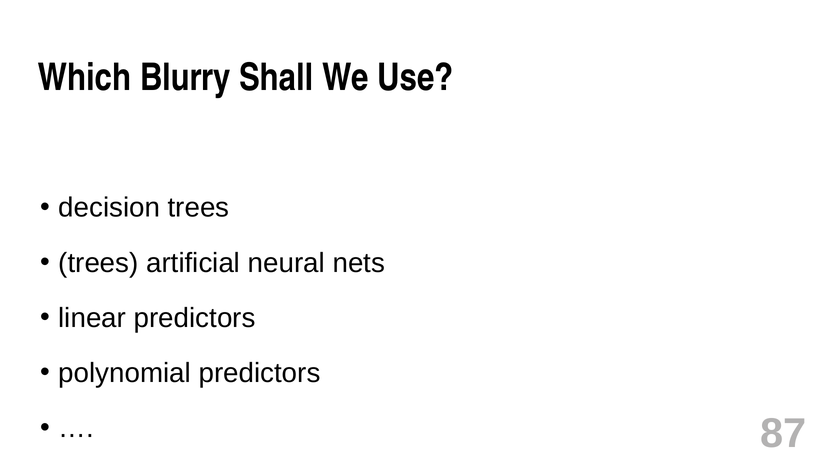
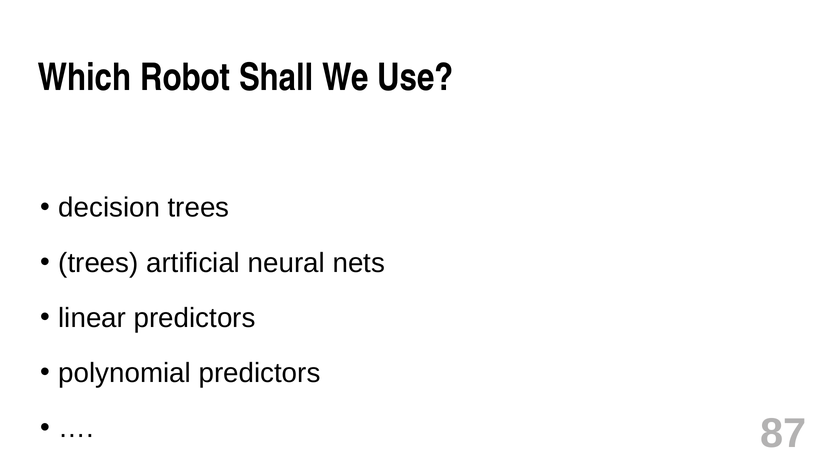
Blurry: Blurry -> Robot (185, 77)
